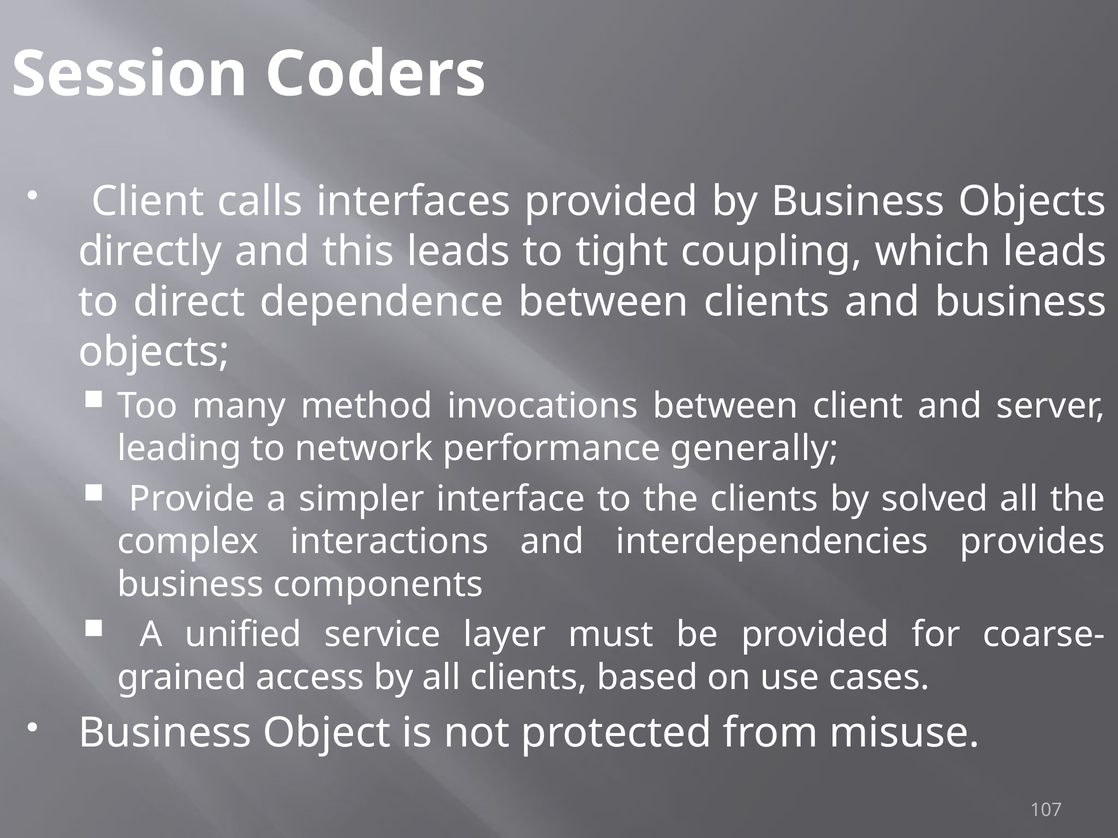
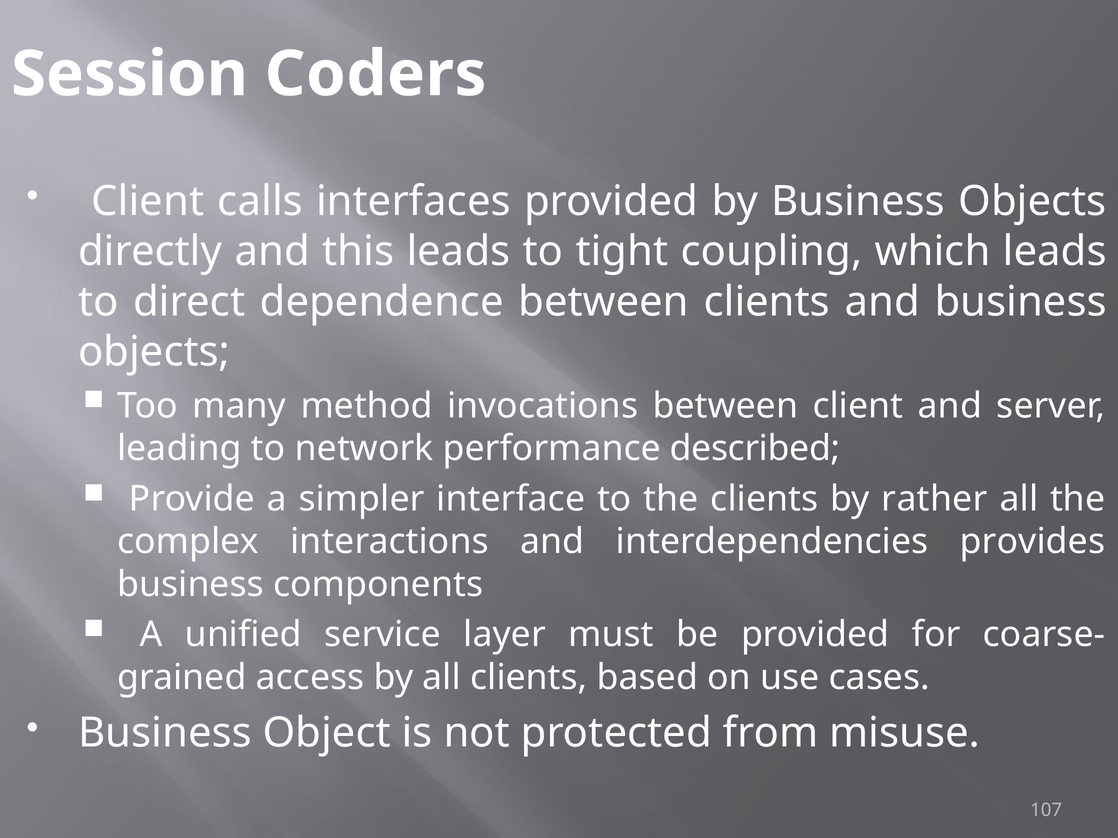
generally: generally -> described (755, 449)
solved: solved -> rather (935, 499)
